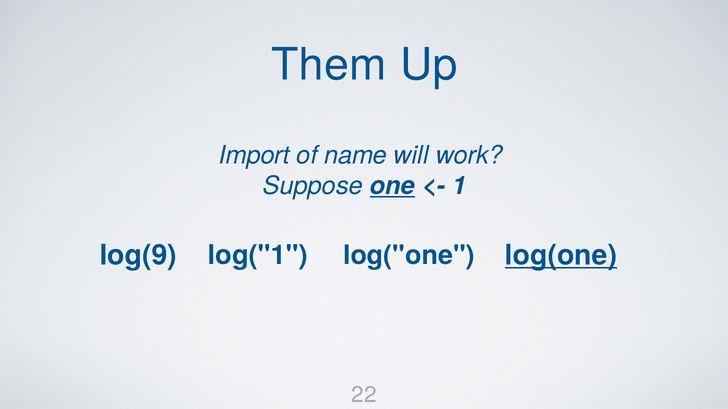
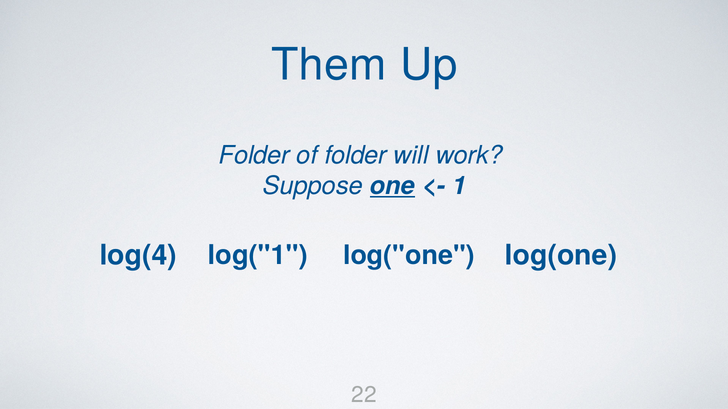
Import: Import -> Folder (254, 155)
of name: name -> folder (356, 155)
log(9: log(9 -> log(4 (138, 256)
log(one underline: present -> none (561, 256)
